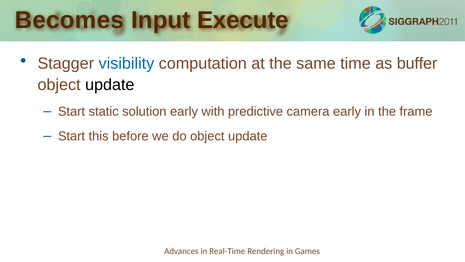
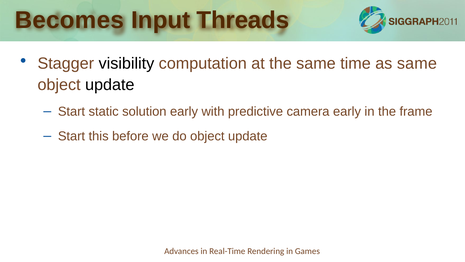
Execute: Execute -> Threads (243, 20)
visibility colour: blue -> black (126, 64)
as buffer: buffer -> same (417, 64)
